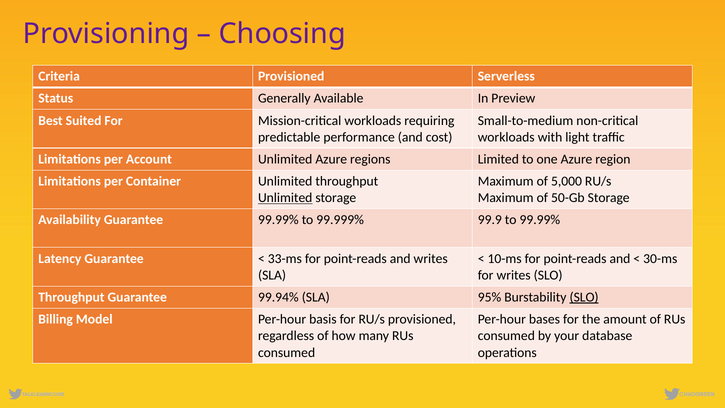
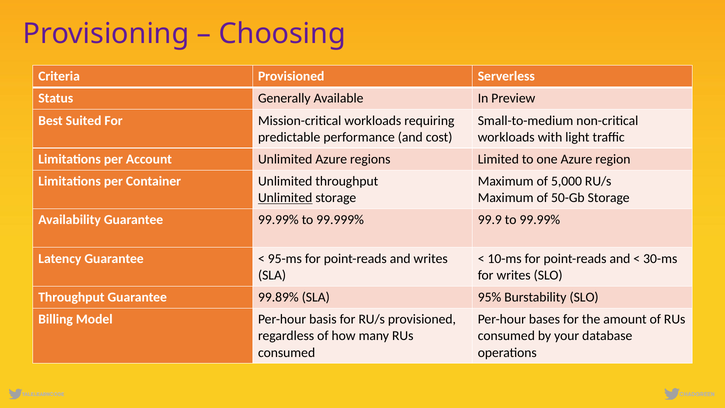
33-ms: 33-ms -> 95-ms (285, 258)
99.94%: 99.94% -> 99.89% (278, 297)
SLO underline: present -> none (584, 297)
